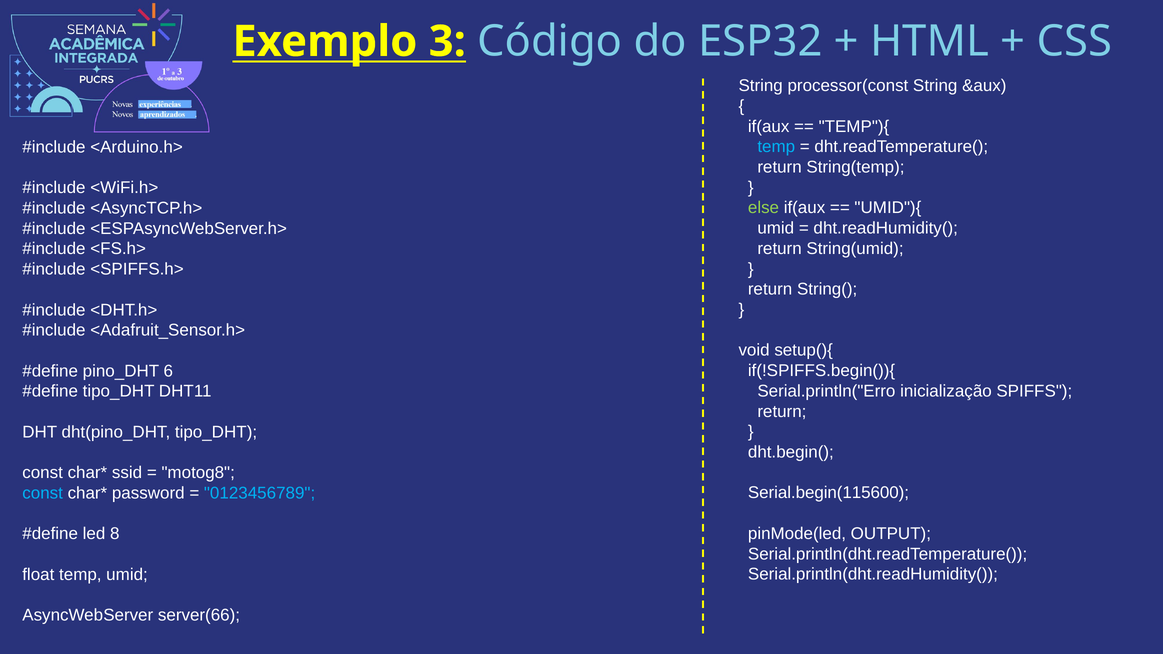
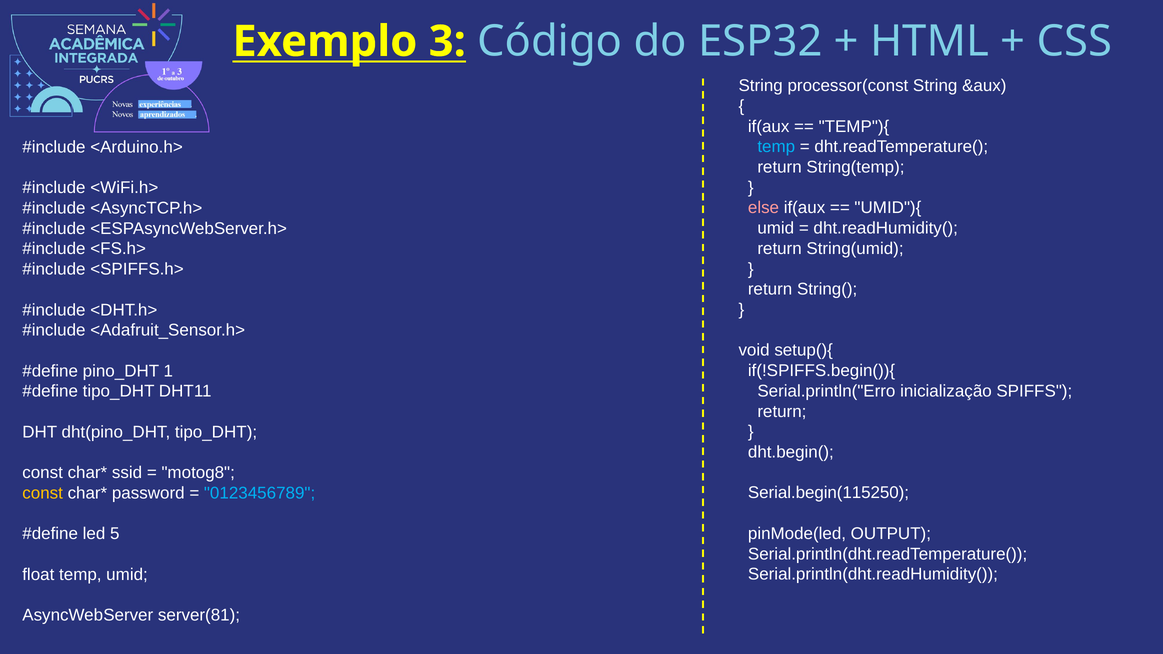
else colour: light green -> pink (764, 208)
6: 6 -> 1 (168, 371)
Serial.begin(115600: Serial.begin(115600 -> Serial.begin(115250 (829, 493)
const colour: light blue -> yellow (43, 493)
8: 8 -> 5 (115, 534)
server(66: server(66 -> server(81 (199, 615)
